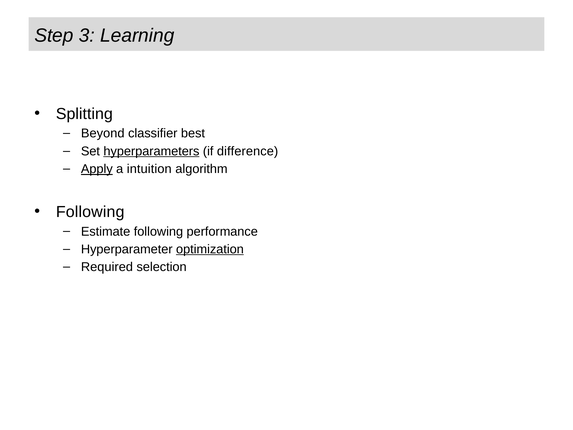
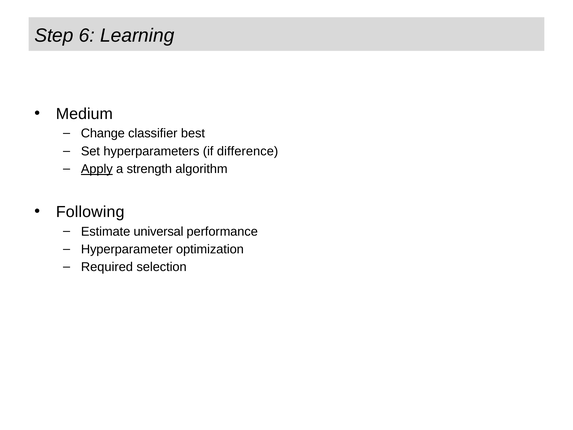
3: 3 -> 6 (87, 35)
Splitting: Splitting -> Medium (84, 114)
Beyond: Beyond -> Change (103, 133)
hyperparameters underline: present -> none (151, 151)
intuition: intuition -> strength (149, 169)
Estimate following: following -> universal (158, 231)
optimization underline: present -> none (210, 249)
